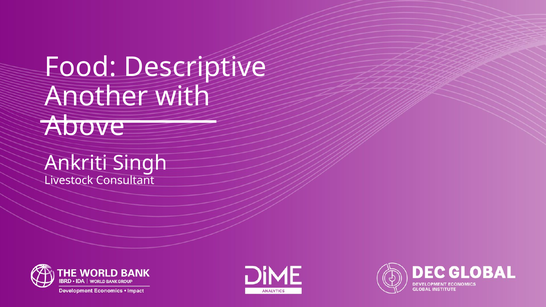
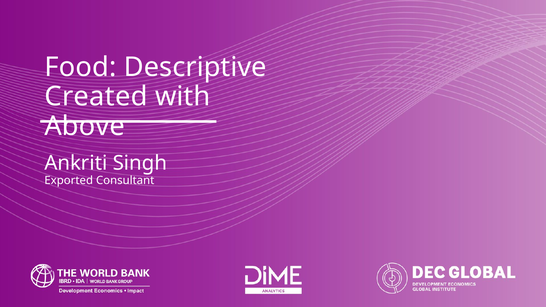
Another: Another -> Created (96, 97)
Livestock: Livestock -> Exported (69, 181)
